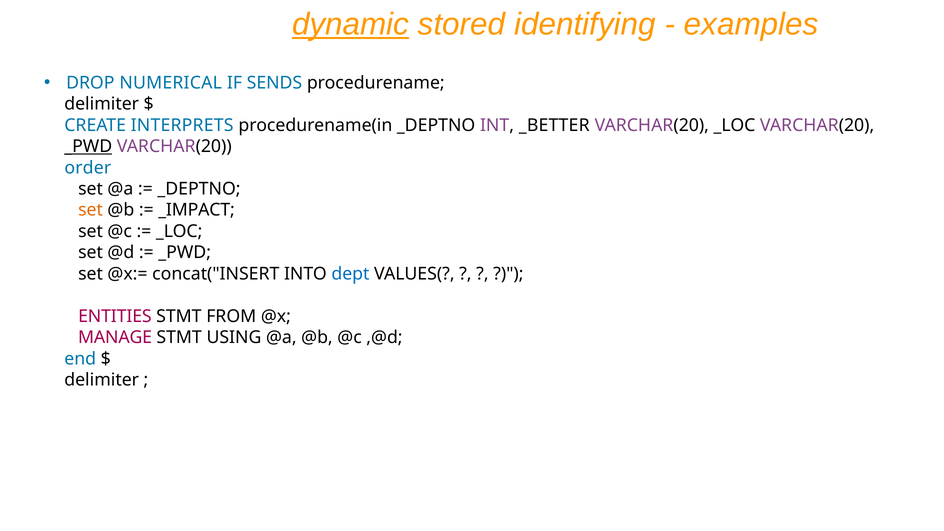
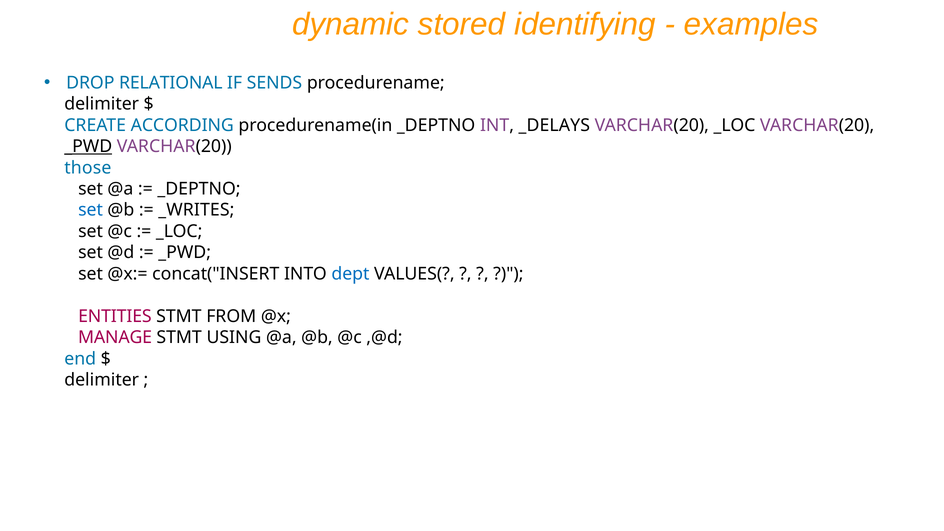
dynamic underline: present -> none (351, 25)
NUMERICAL: NUMERICAL -> RELATIONAL (171, 83)
INTERPRETS: INTERPRETS -> ACCORDING (182, 125)
_BETTER: _BETTER -> _DELAYS (554, 125)
order: order -> those (88, 168)
set colour: orange -> blue (91, 210)
_IMPACT: _IMPACT -> _WRITES (196, 210)
